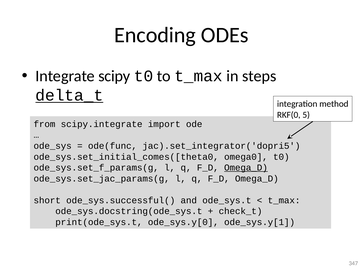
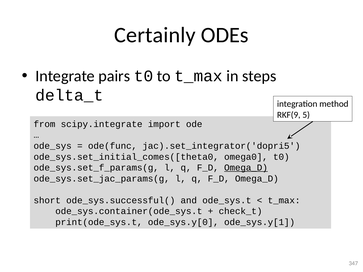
Encoding: Encoding -> Certainly (155, 35)
scipy: scipy -> pairs (114, 76)
delta_t underline: present -> none (69, 96)
RKF(0: RKF(0 -> RKF(9 (289, 115)
ode_sys.docstring(ode_sys.t: ode_sys.docstring(ode_sys.t -> ode_sys.container(ode_sys.t (129, 211)
